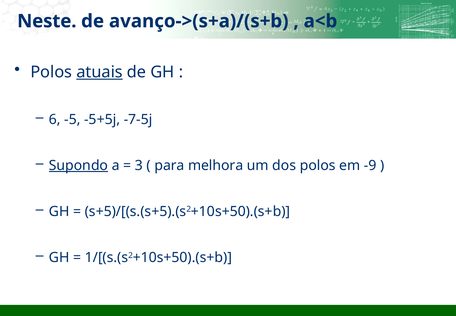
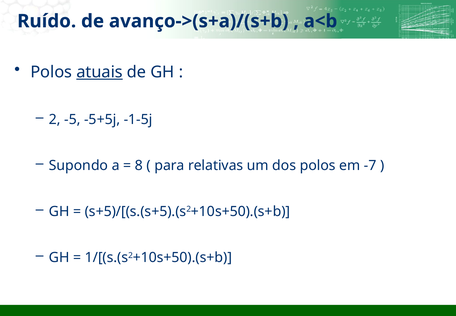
Neste: Neste -> Ruído (47, 21)
6: 6 -> 2 (55, 119)
-7-5j: -7-5j -> -1-5j (138, 119)
Supondo underline: present -> none (78, 165)
3: 3 -> 8 (139, 165)
melhora: melhora -> relativas (216, 165)
-9: -9 -> -7 (370, 165)
